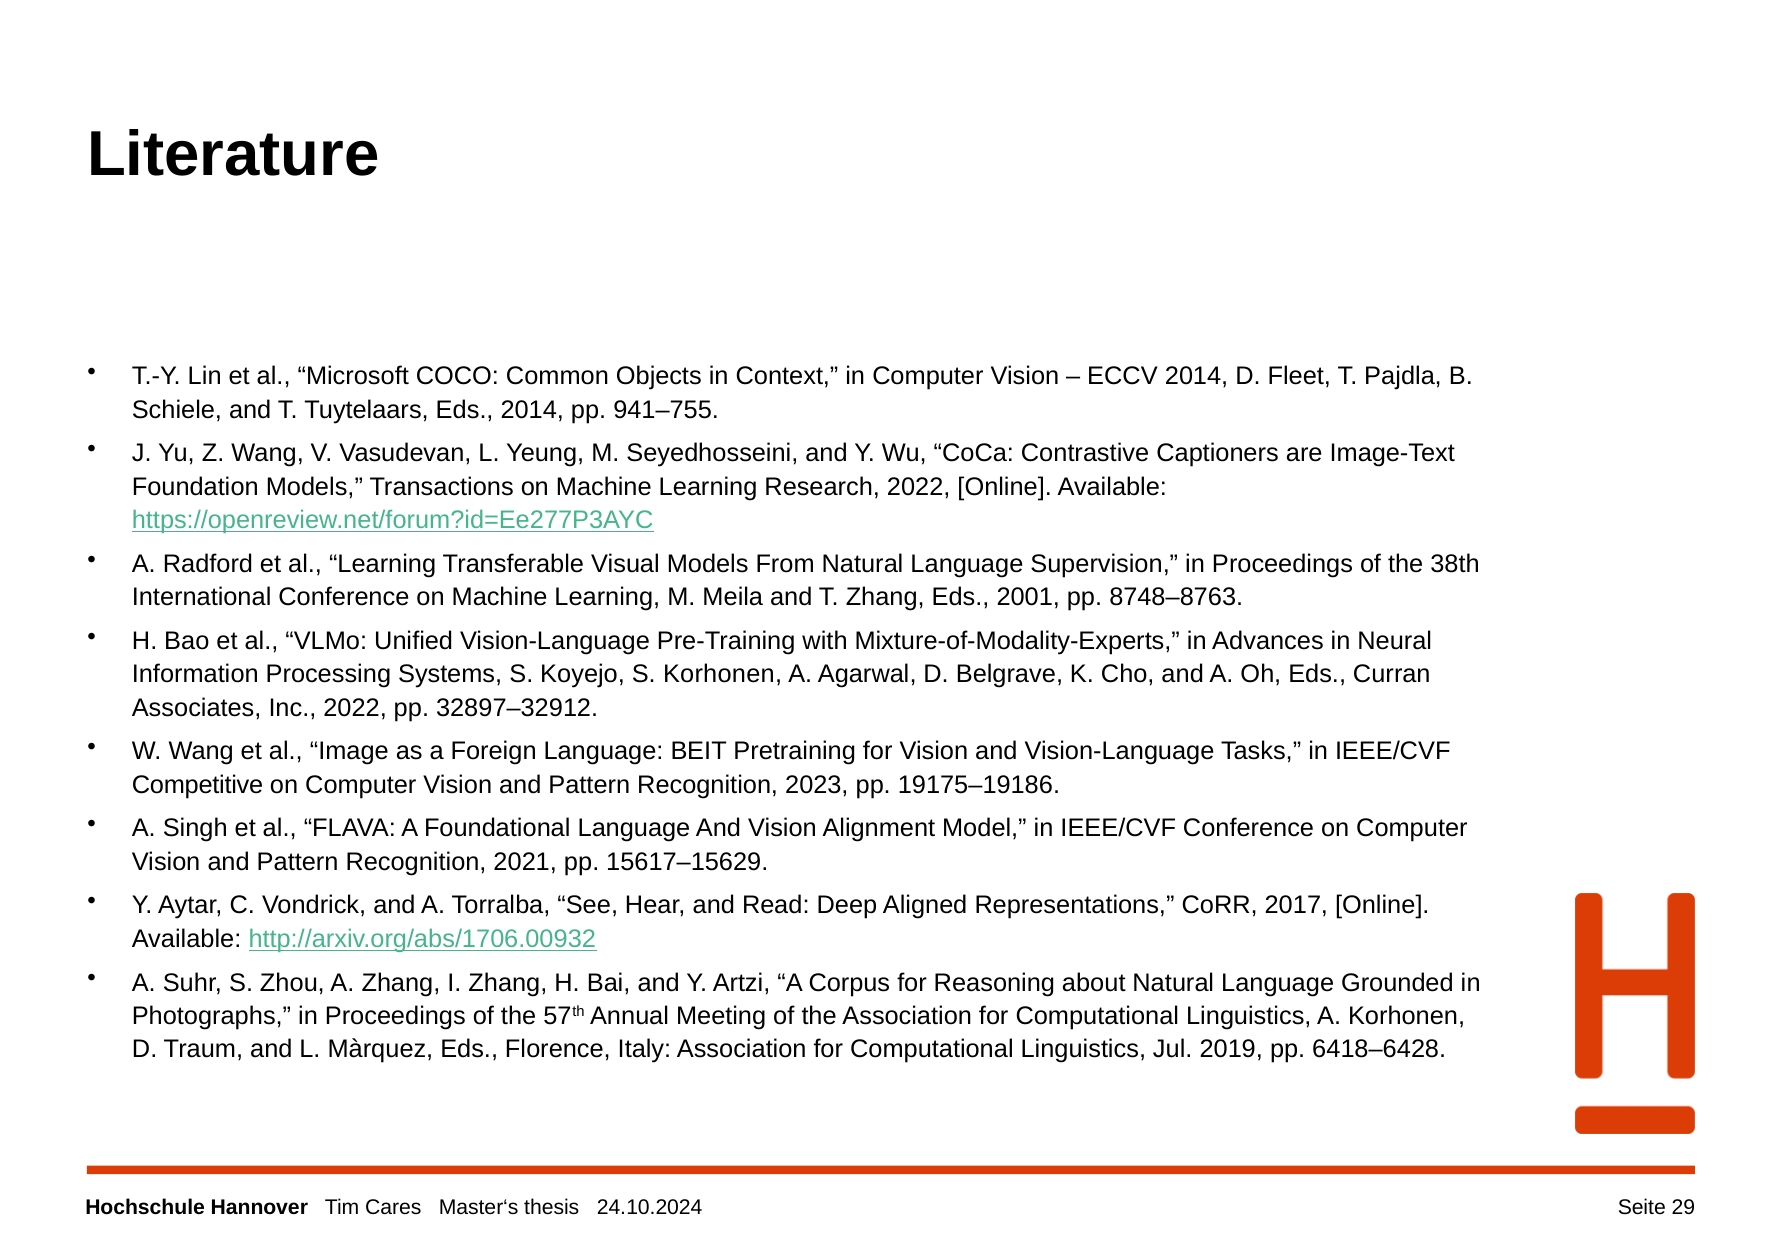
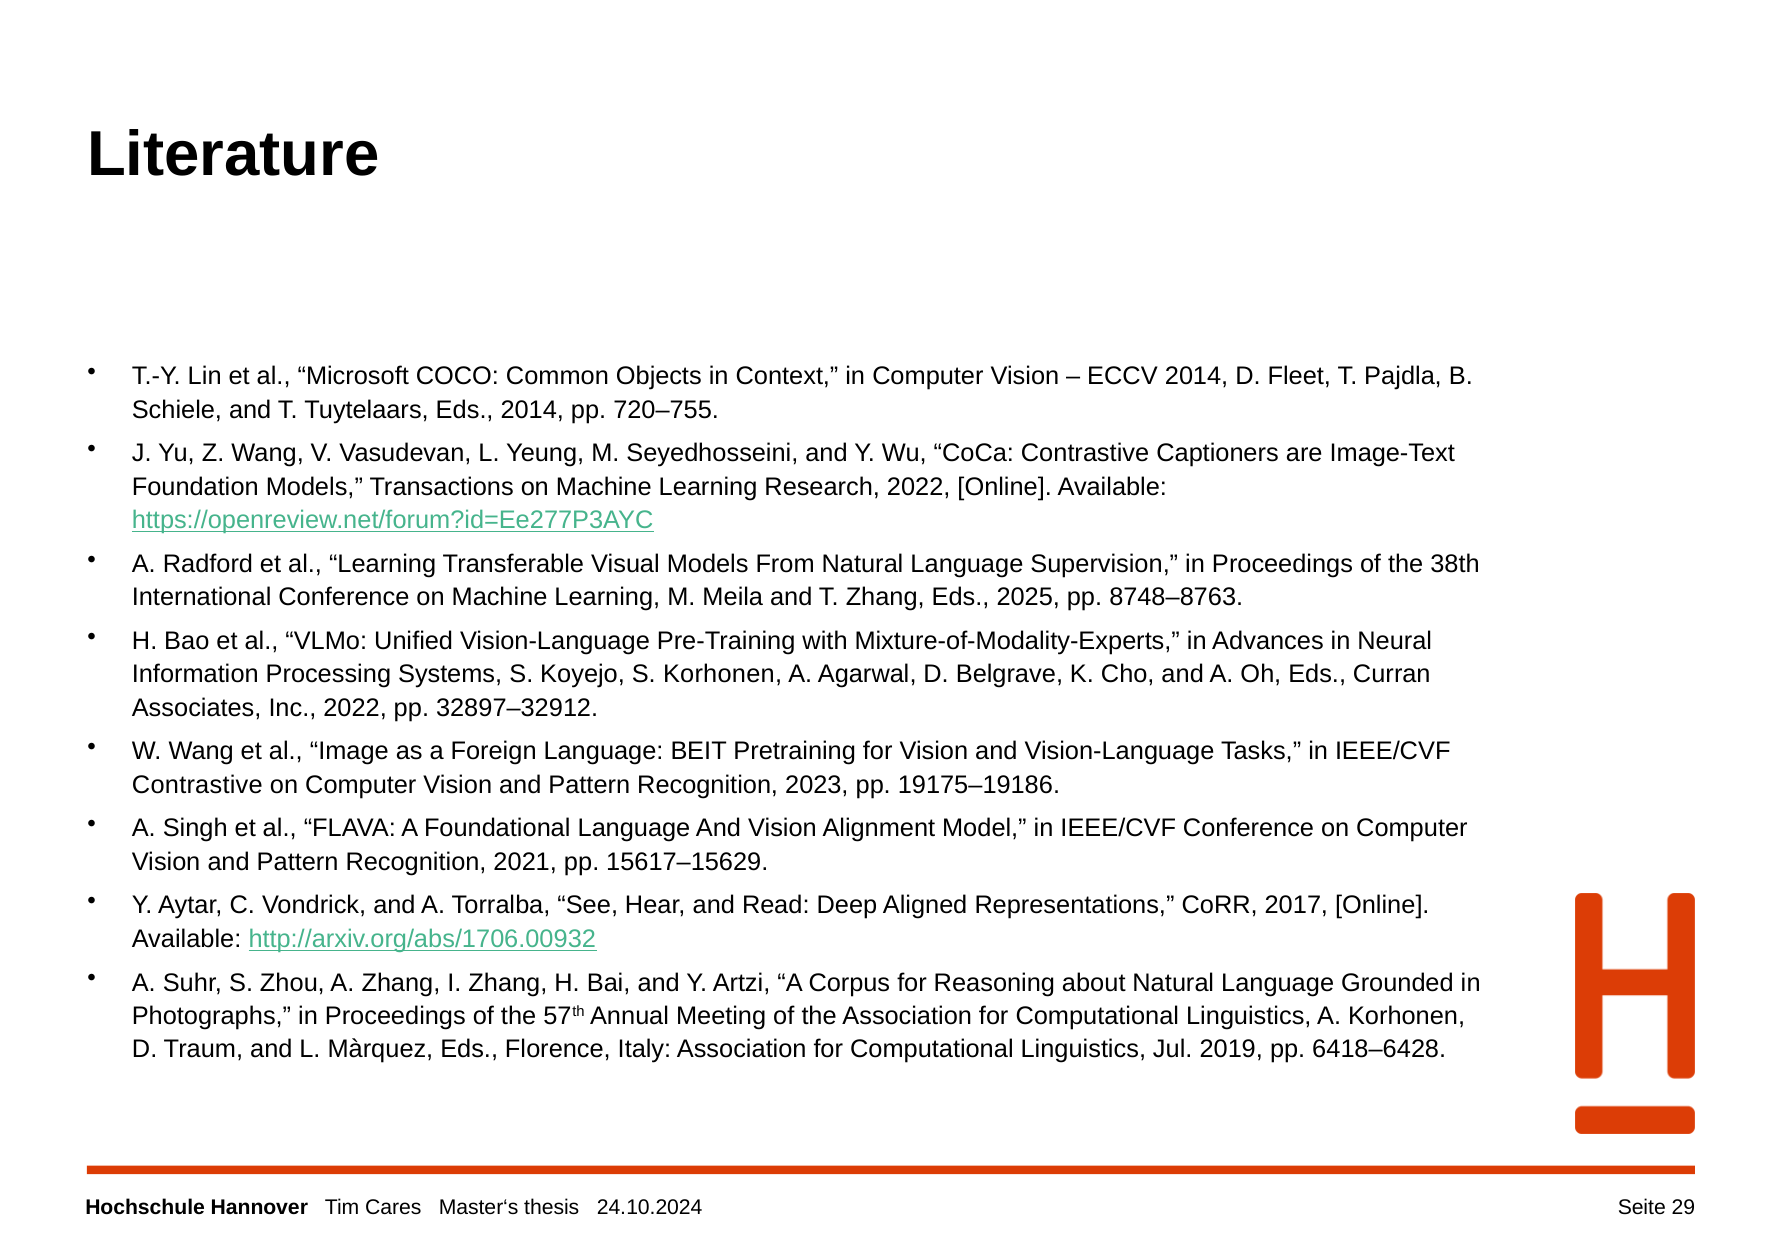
941–755: 941–755 -> 720–755 (666, 410)
2001: 2001 -> 2025 (1028, 597)
Competitive: Competitive -> Contrastive (197, 785)
